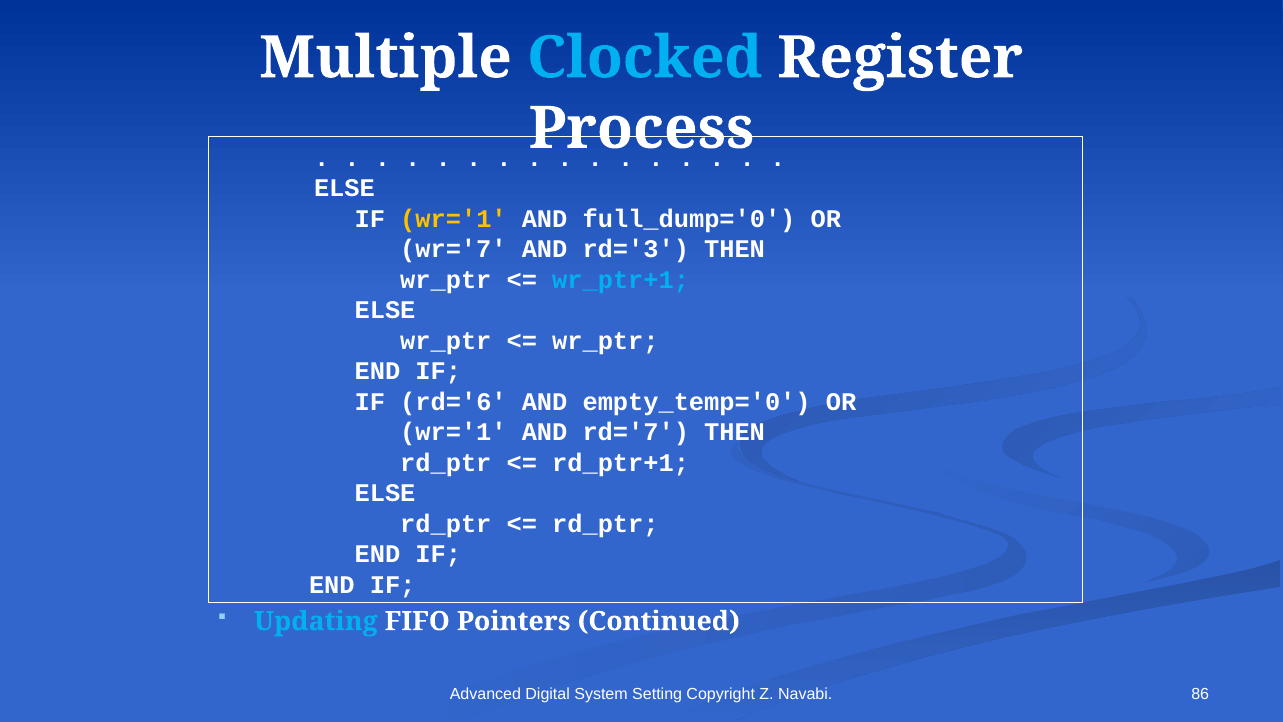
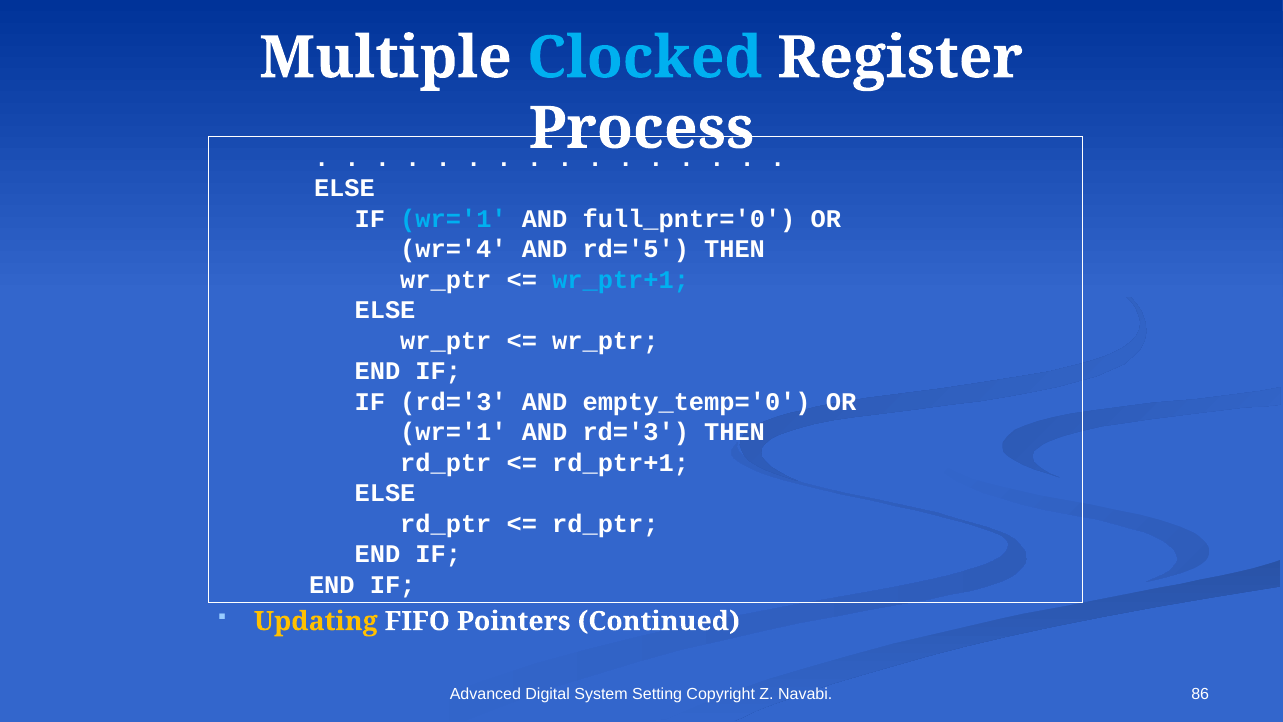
wr='1 colour: yellow -> light blue (453, 219)
full_dump='0: full_dump='0 -> full_pntr='0 (689, 219)
wr='7: wr='7 -> wr='4 (453, 249)
rd='3: rd='3 -> rd='5 (636, 249)
IF rd='6: rd='6 -> rd='3 (453, 402)
AND rd='7: rd='7 -> rd='3 (636, 432)
Updating colour: light blue -> yellow (316, 621)
